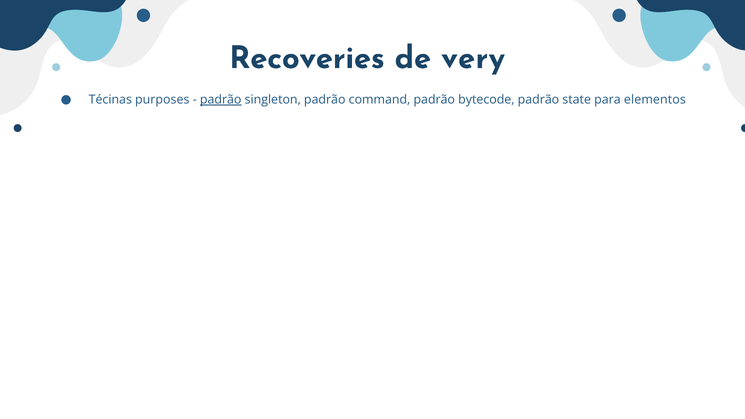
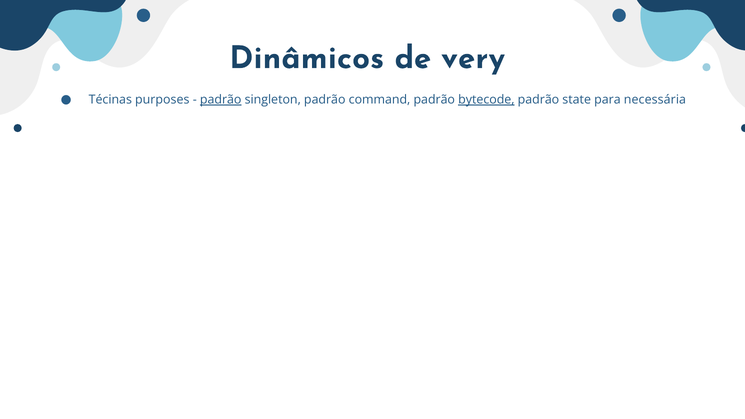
Recoveries: Recoveries -> Dinâmicos (307, 58)
bytecode underline: none -> present (486, 100)
elementos: elementos -> necessária (655, 100)
